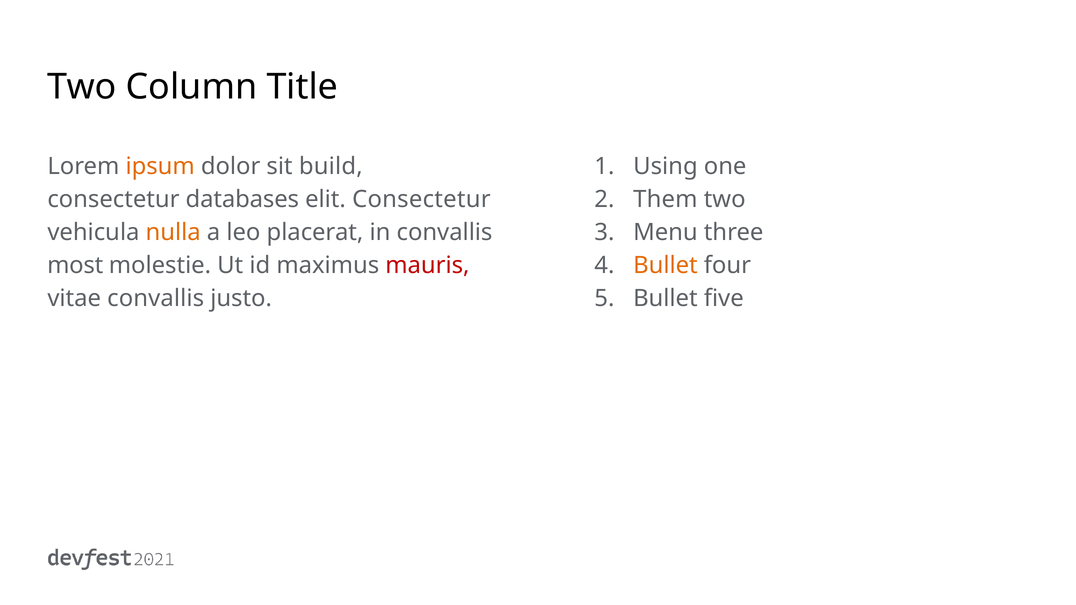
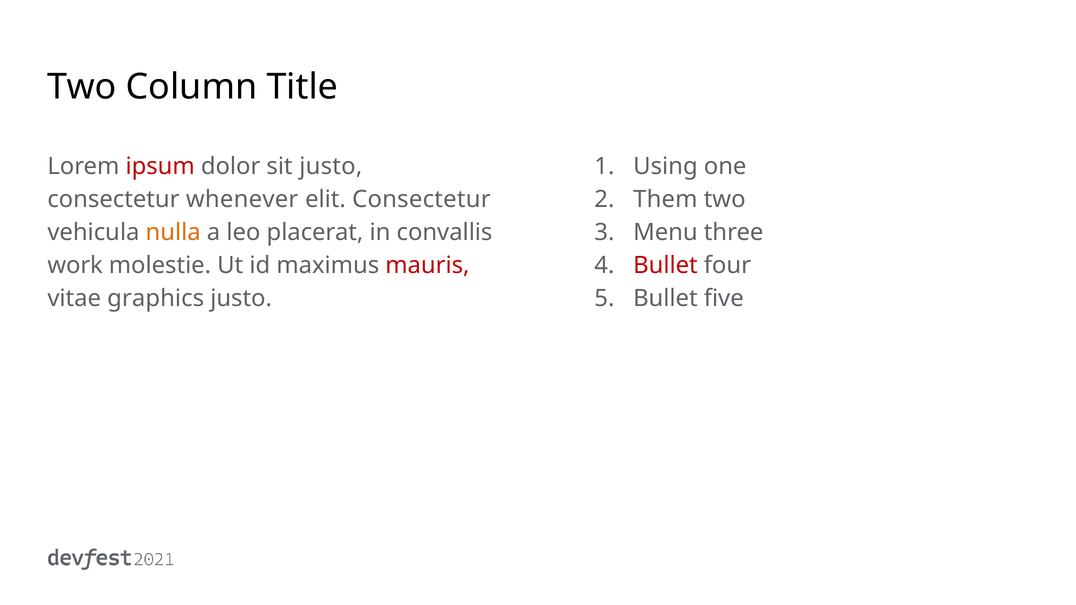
ipsum colour: orange -> red (160, 167)
sit build: build -> justo (331, 167)
databases: databases -> whenever (242, 200)
most: most -> work (75, 265)
Bullet colour: orange -> red (665, 265)
vitae convallis: convallis -> graphics (156, 298)
